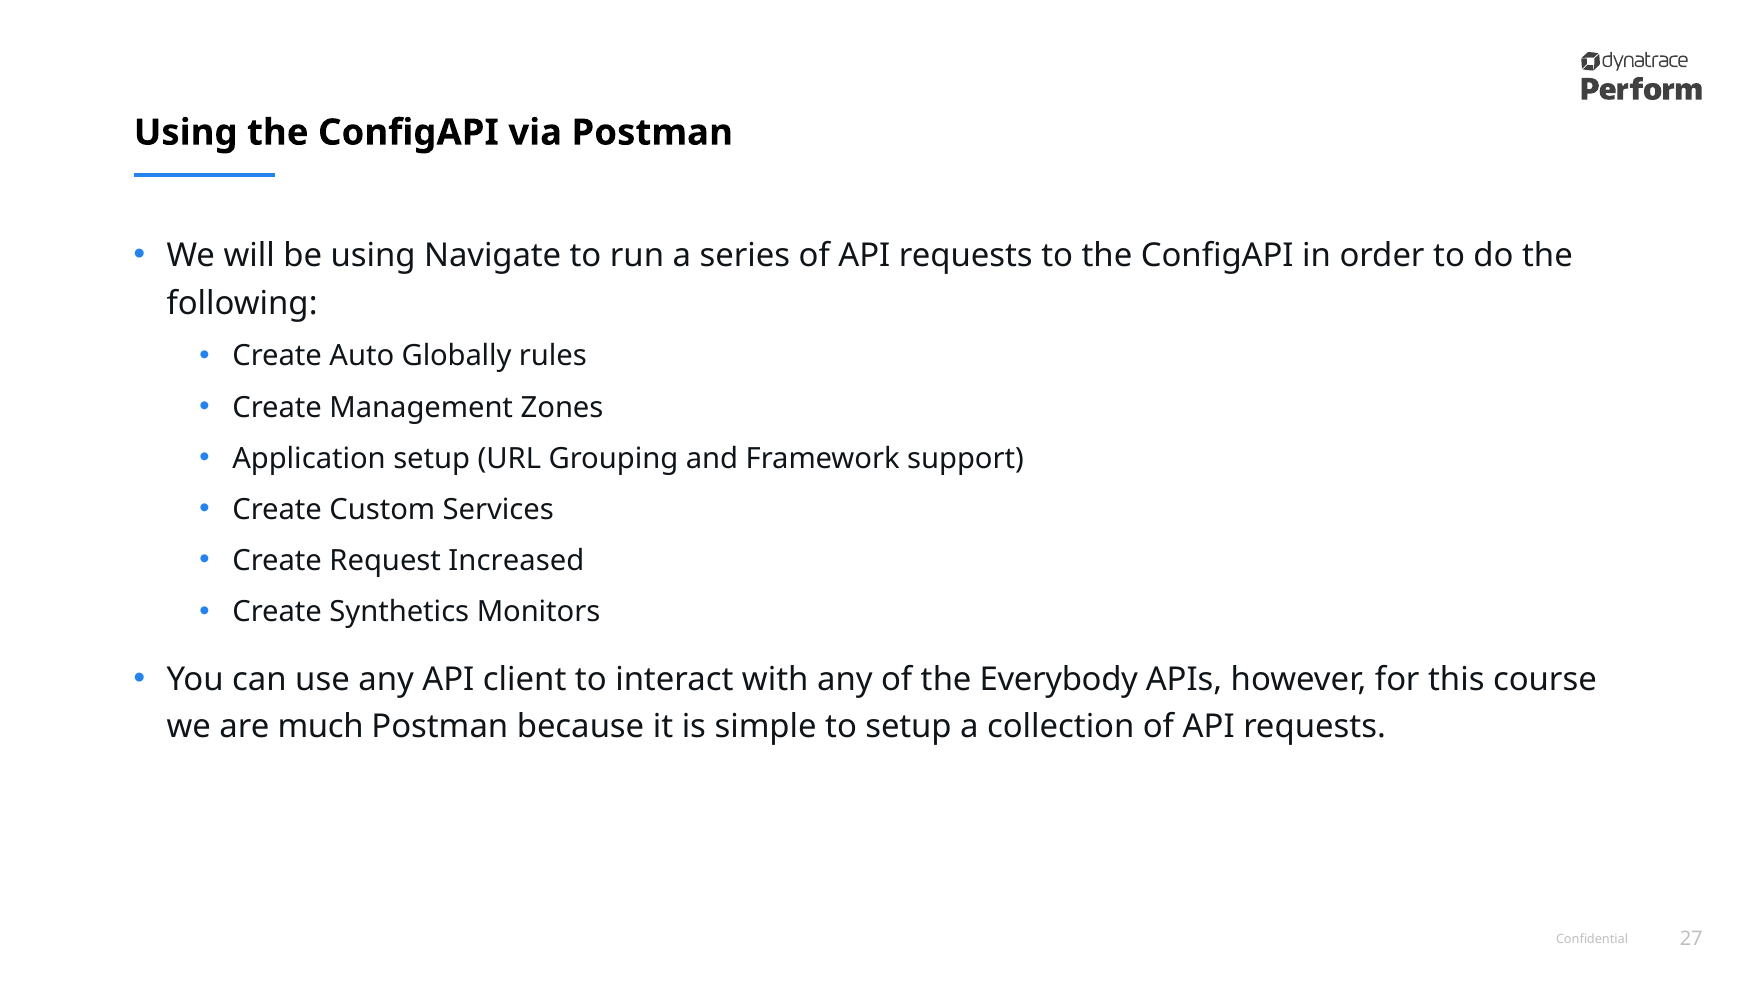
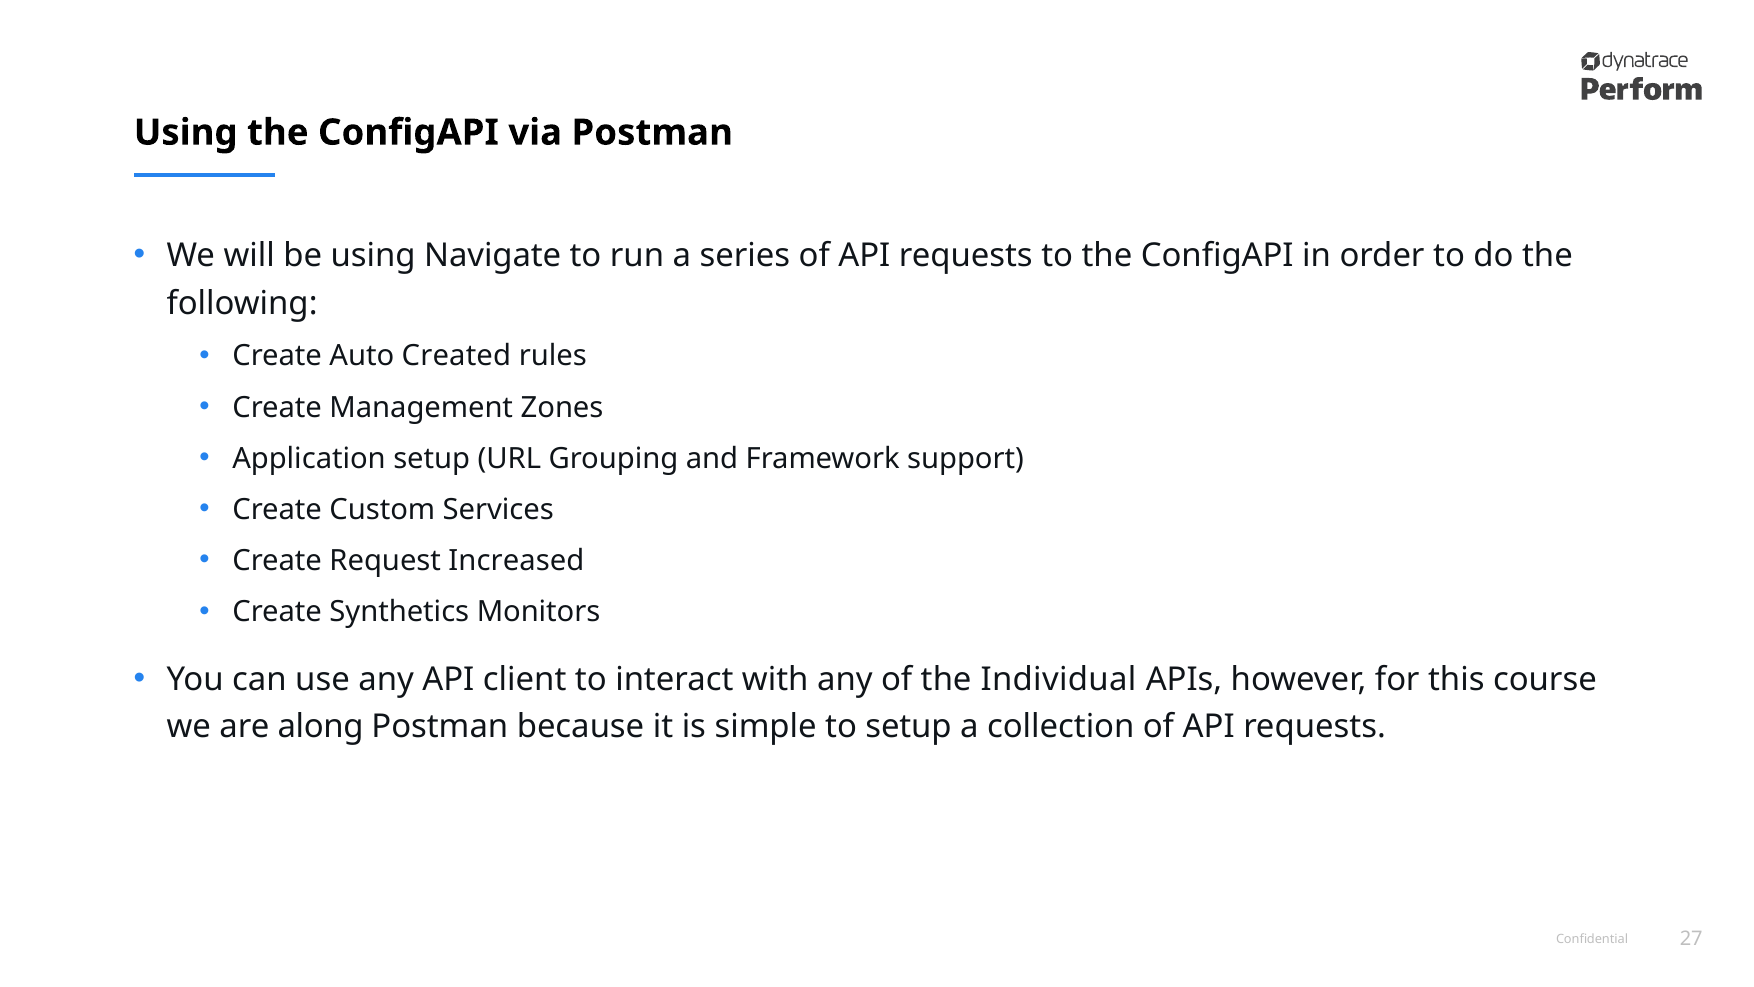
Globally: Globally -> Created (456, 356)
Everybody: Everybody -> Individual (1058, 679)
much: much -> along (321, 727)
